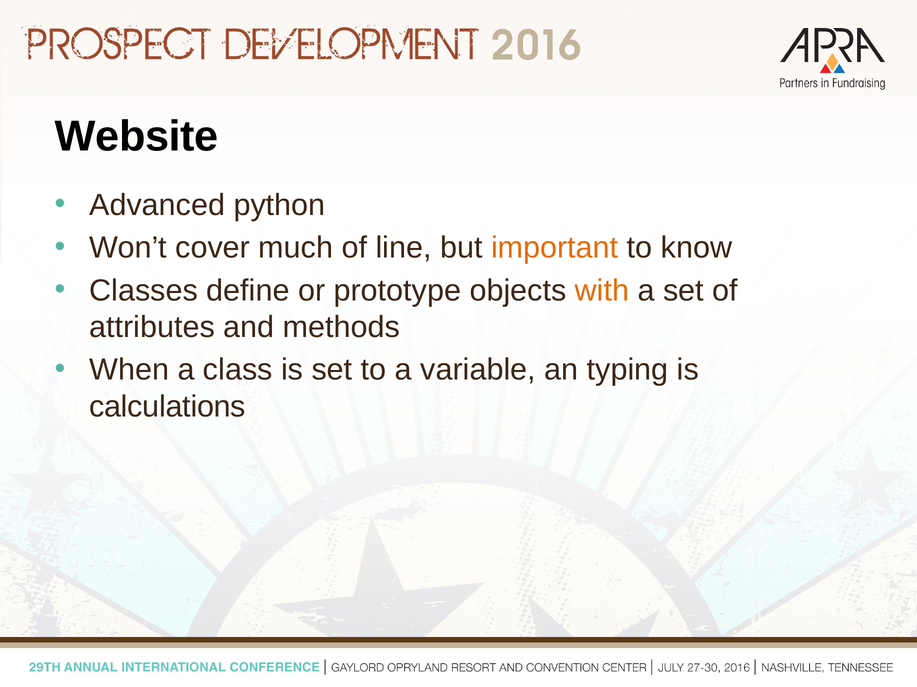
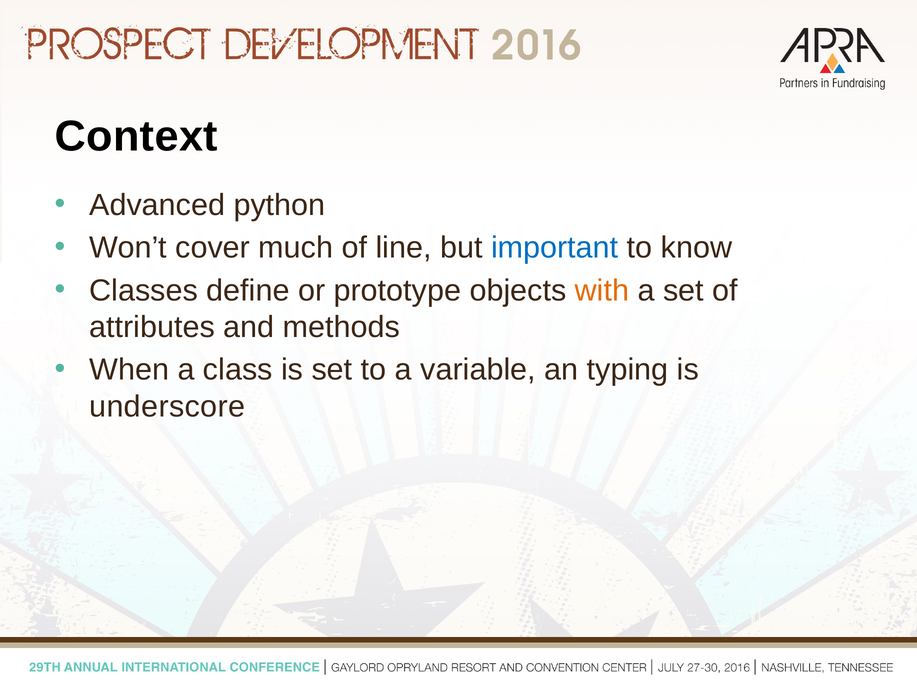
Website: Website -> Context (136, 137)
important colour: orange -> blue (555, 248)
calculations: calculations -> underscore (167, 407)
